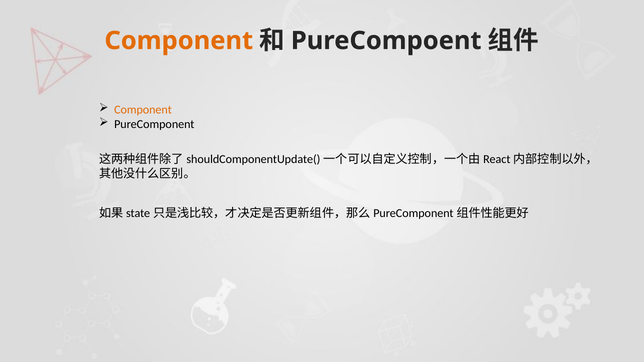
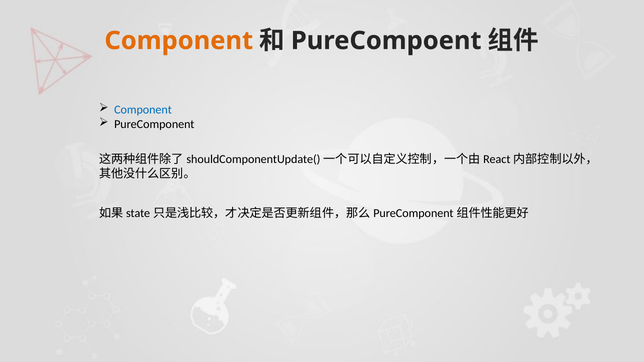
Component colour: orange -> blue (143, 110)
